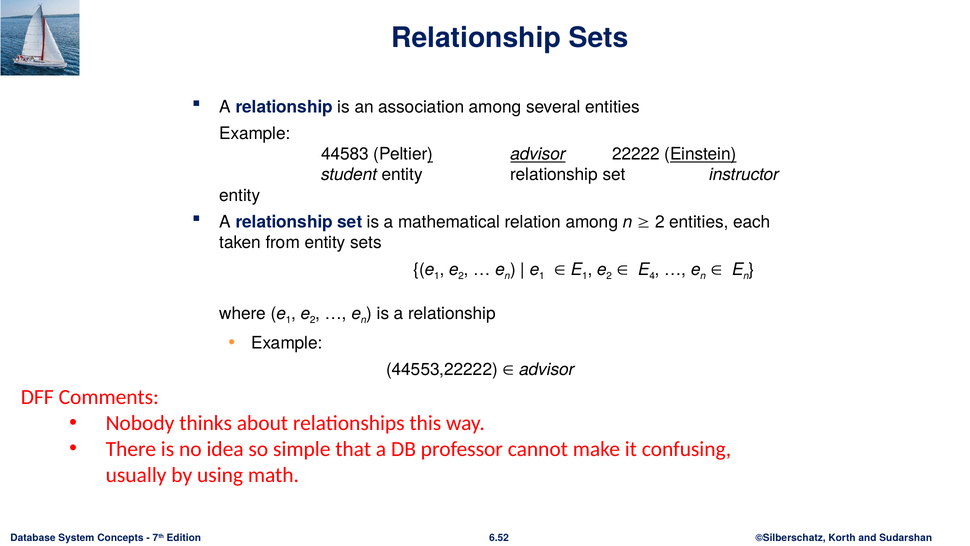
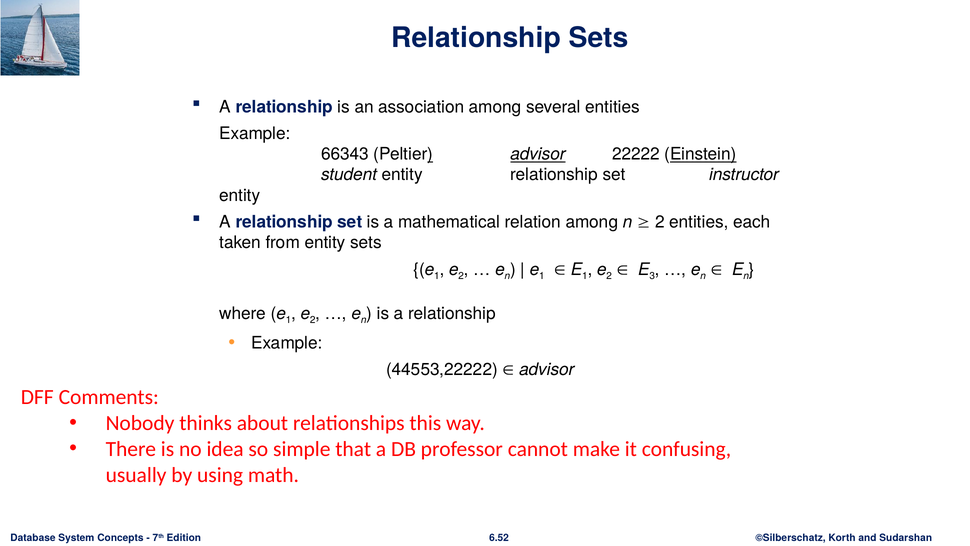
44583: 44583 -> 66343 (345, 154)
4: 4 -> 3 (652, 276)
